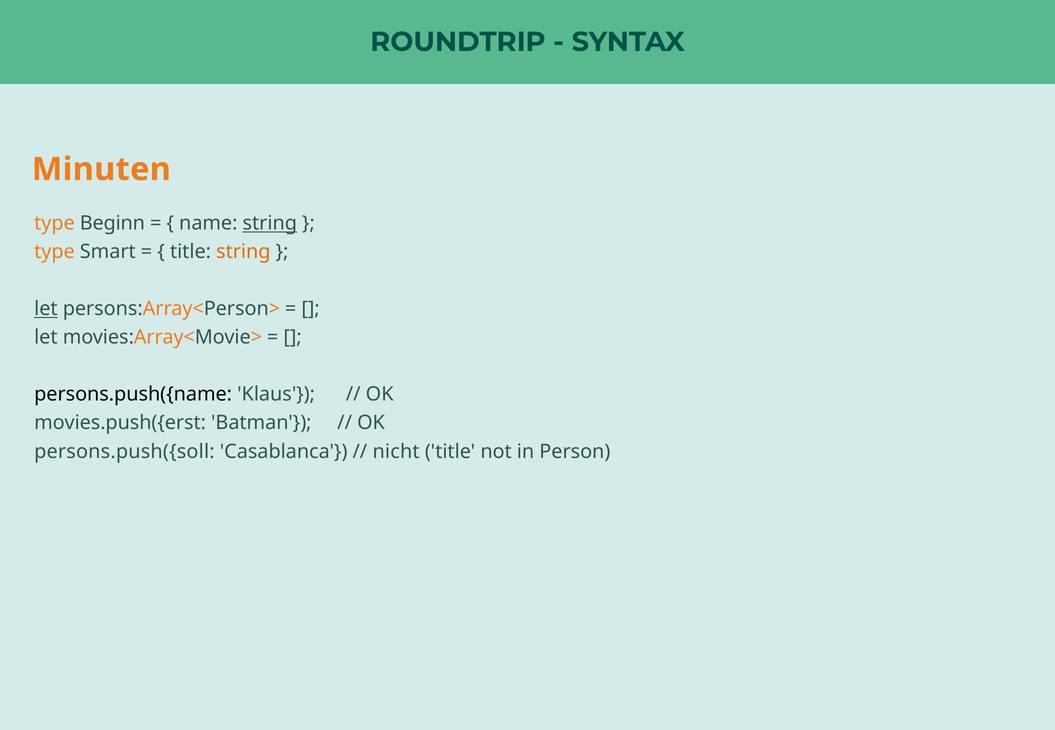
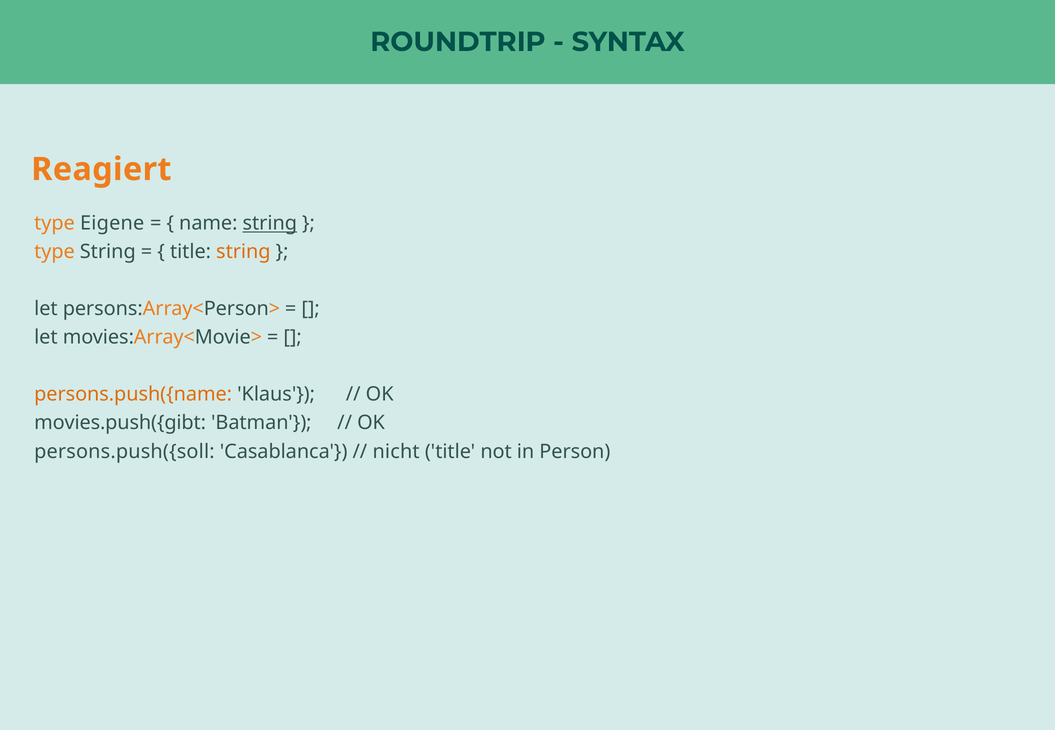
Minuten: Minuten -> Reagiert (101, 169)
Beginn: Beginn -> Eigene (112, 223)
type Smart: Smart -> String (108, 252)
let underline: present -> none (46, 309)
persons.push({name colour: black -> orange (133, 395)
movies.push({erst: movies.push({erst -> movies.push({gibt (120, 423)
